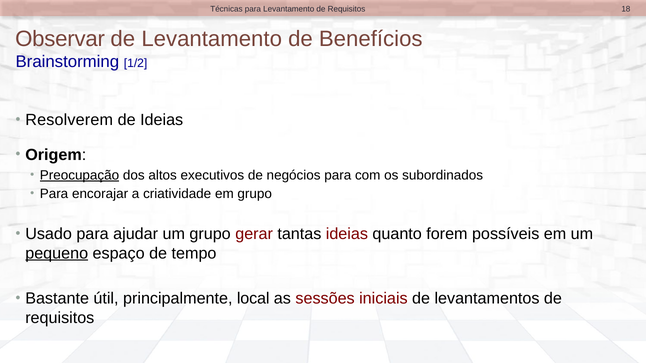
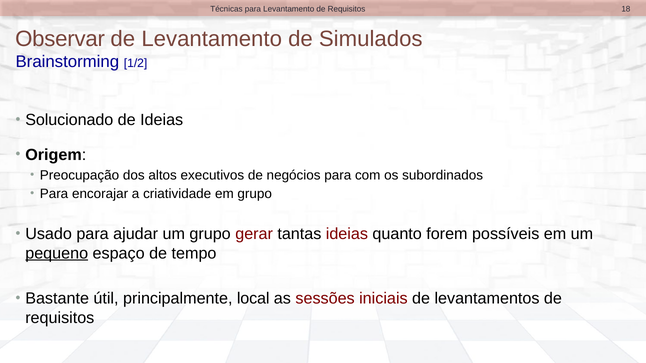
Benefícios: Benefícios -> Simulados (371, 39)
Resolverem: Resolverem -> Solucionado (69, 120)
Preocupação underline: present -> none (80, 175)
